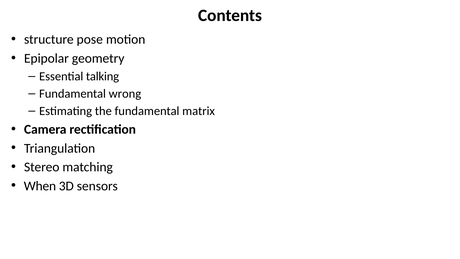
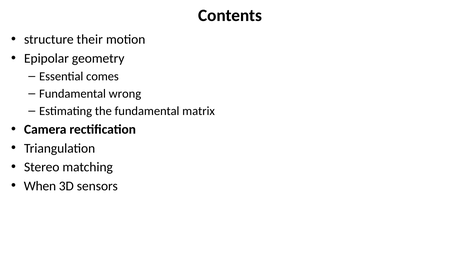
pose: pose -> their (90, 39)
talking: talking -> comes (102, 76)
